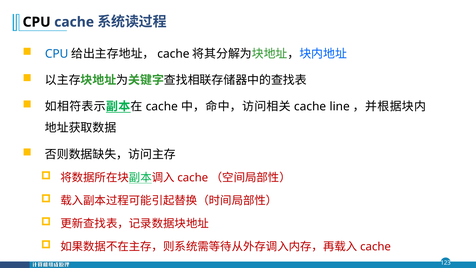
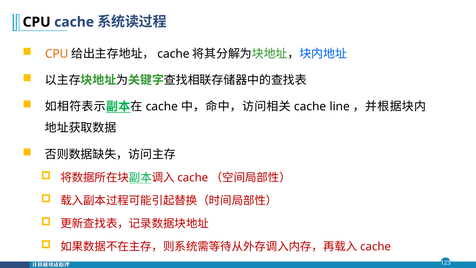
CPU colour: blue -> orange (57, 54)
